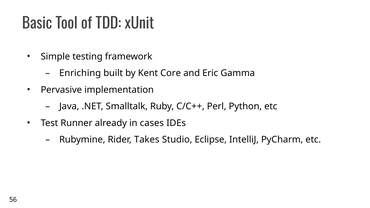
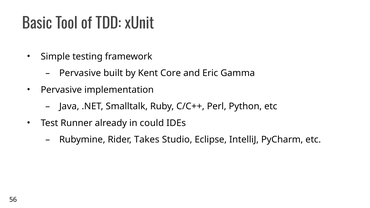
Enriching: Enriching -> Pervasive (80, 73)
cases: cases -> could (152, 123)
